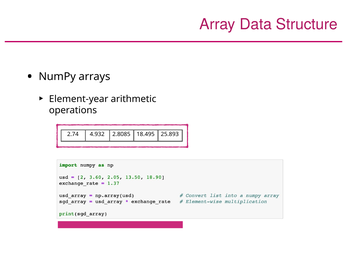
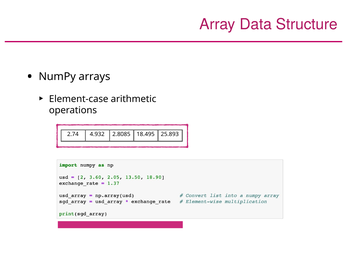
Element-year: Element-year -> Element-case (79, 99)
